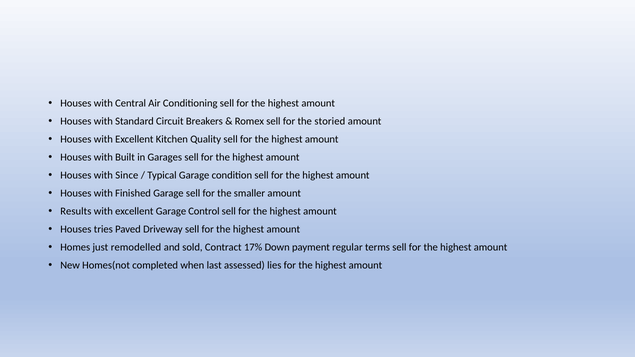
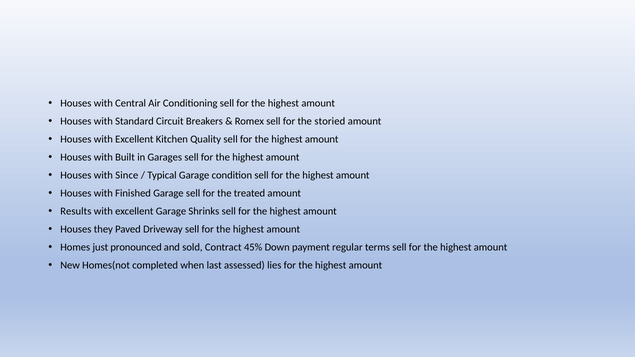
smaller: smaller -> treated (250, 193)
Control: Control -> Shrinks (204, 211)
tries: tries -> they (103, 229)
remodelled: remodelled -> pronounced (136, 247)
17%: 17% -> 45% (253, 247)
